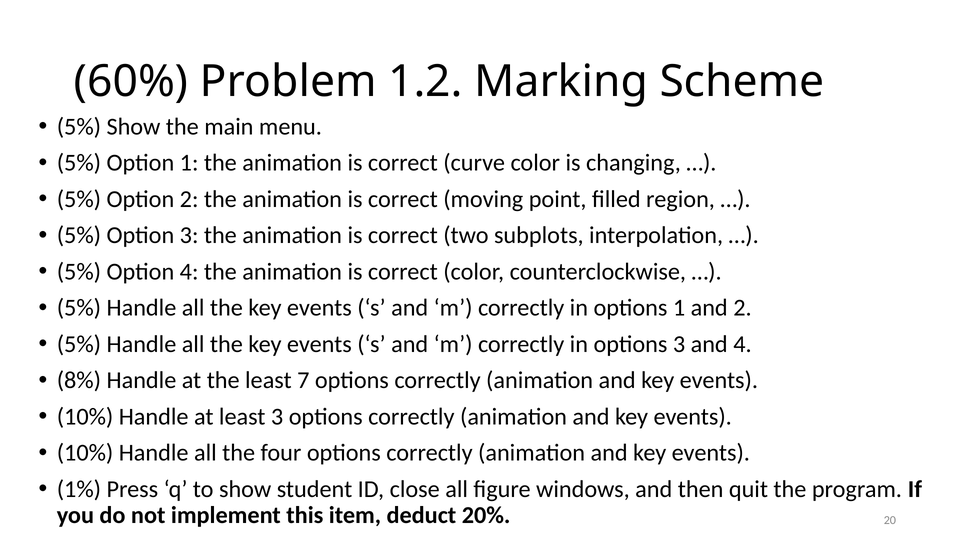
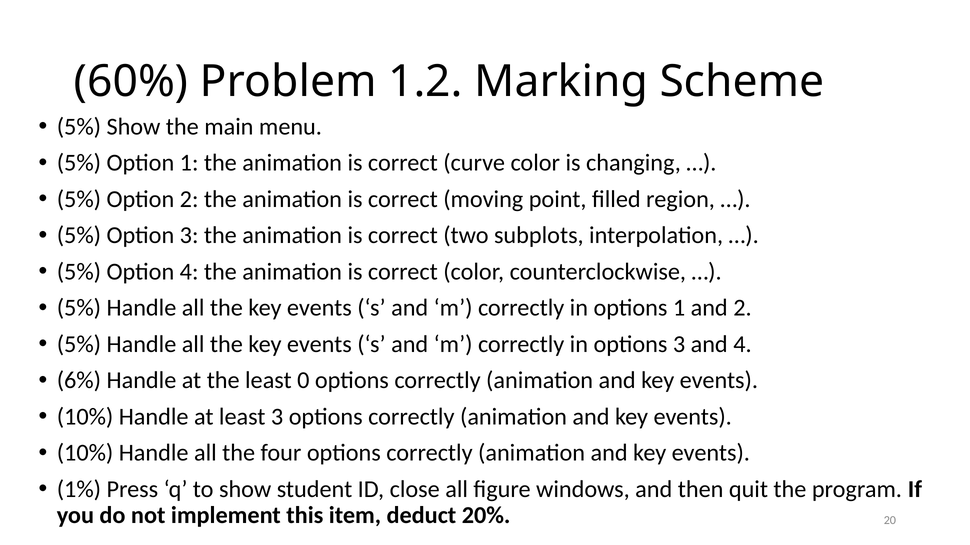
8%: 8% -> 6% (79, 381)
7: 7 -> 0 (303, 381)
